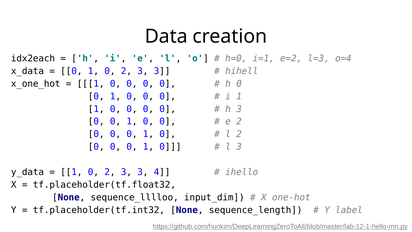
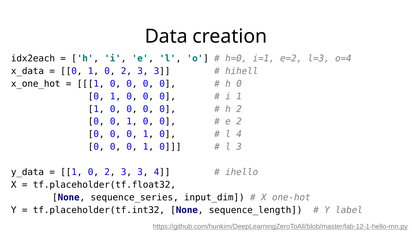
h 3: 3 -> 2 (239, 109)
l 2: 2 -> 4 (239, 134)
sequence_lllloo: sequence_lllloo -> sequence_series (135, 197)
